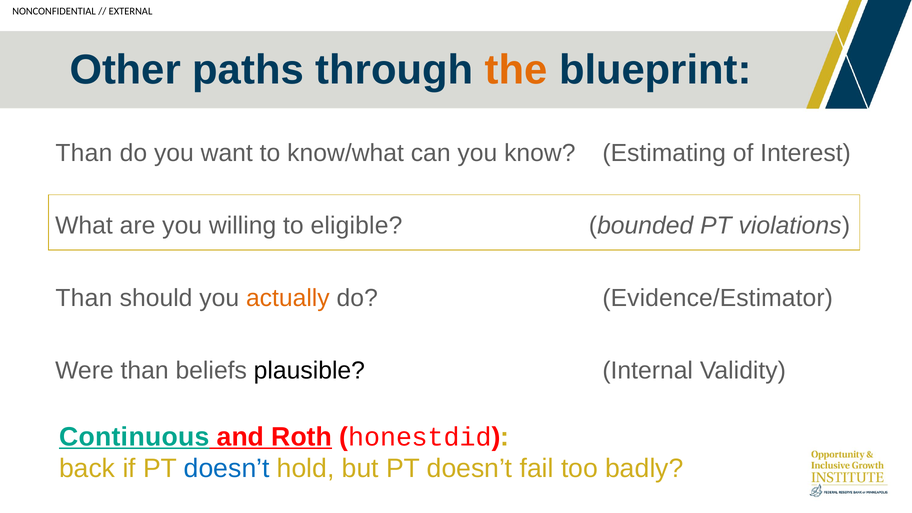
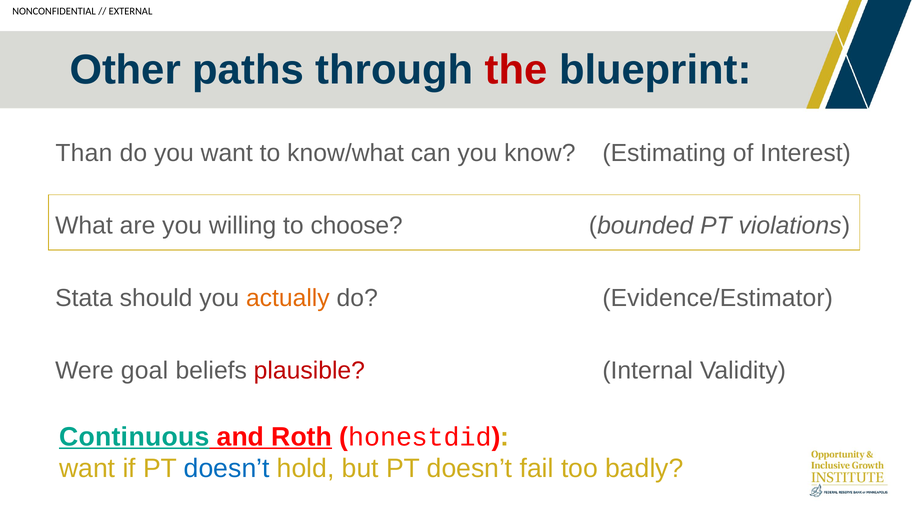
the colour: orange -> red (516, 70)
eligible: eligible -> choose (357, 226)
Than: Than -> Stata (84, 298)
Were than: than -> goal (144, 371)
plausible colour: black -> red (309, 371)
back: back -> want (87, 469)
